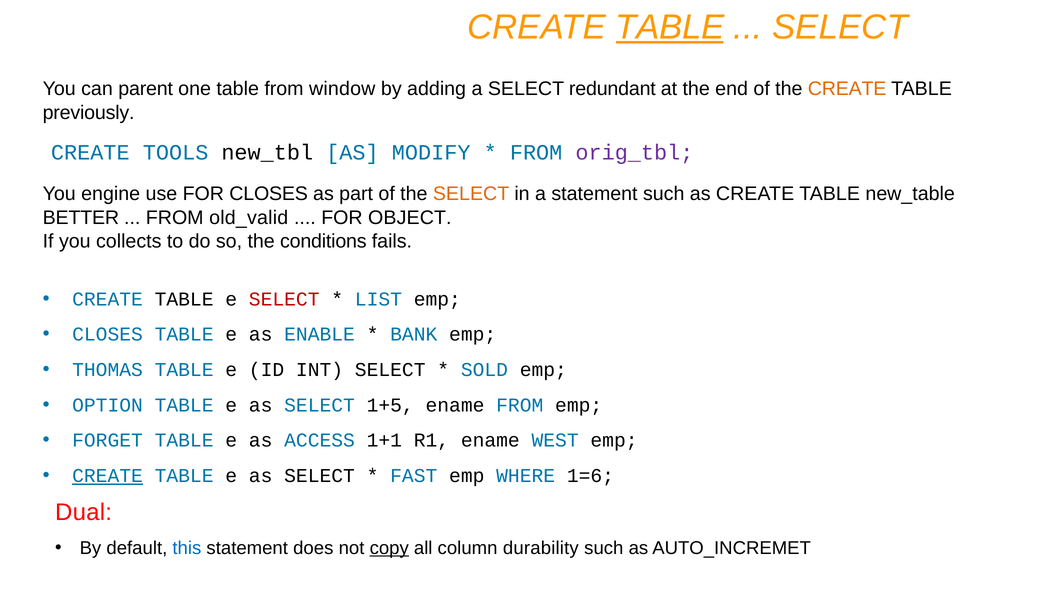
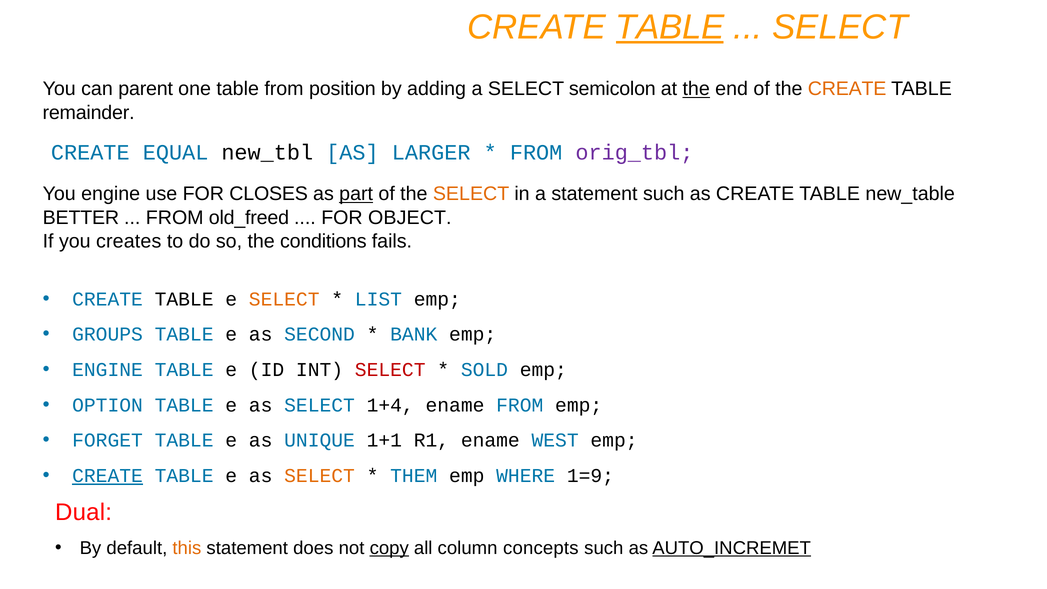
window: window -> position (342, 89)
redundant: redundant -> semicolon (612, 89)
the underline: none -> present (696, 89)
previously: previously -> remainder (89, 113)
TOOLS: TOOLS -> EQUAL (176, 153)
MODIFY: MODIFY -> LARGER (431, 153)
part underline: none -> present (356, 194)
old_valid: old_valid -> old_freed (249, 218)
collects: collects -> creates (129, 241)
SELECT colour: red -> orange (284, 299)
CLOSES: CLOSES -> GROUPS (108, 334)
ENABLE: ENABLE -> SECOND (320, 334)
THOMAS: THOMAS -> ENGINE (108, 370)
SELECT colour: black -> red (390, 370)
1+5: 1+5 -> 1+4 (390, 405)
ACCESS: ACCESS -> UNIQUE (320, 440)
SELECT colour: black -> orange (320, 476)
FAST: FAST -> THEM (414, 476)
1=6: 1=6 -> 1=9 (590, 476)
this colour: blue -> orange (187, 548)
durability: durability -> concepts (541, 548)
AUTO_INCREMET underline: none -> present (732, 548)
